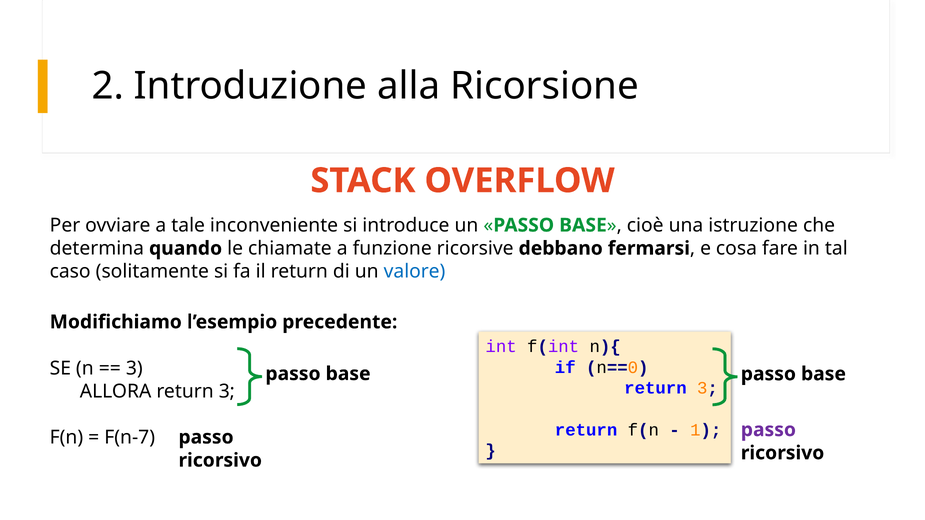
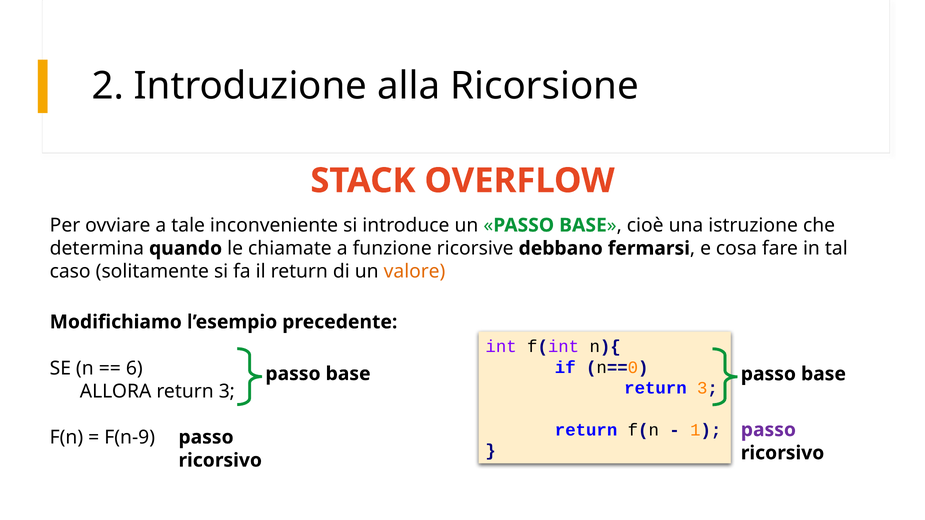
valore colour: blue -> orange (415, 272)
3: 3 -> 6 (134, 368)
F(n-7: F(n-7 -> F(n-9 (130, 438)
